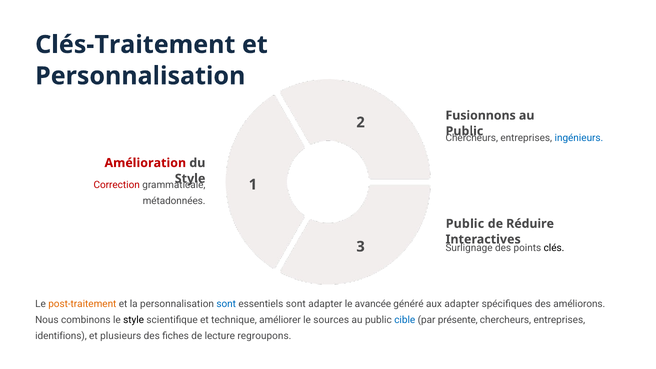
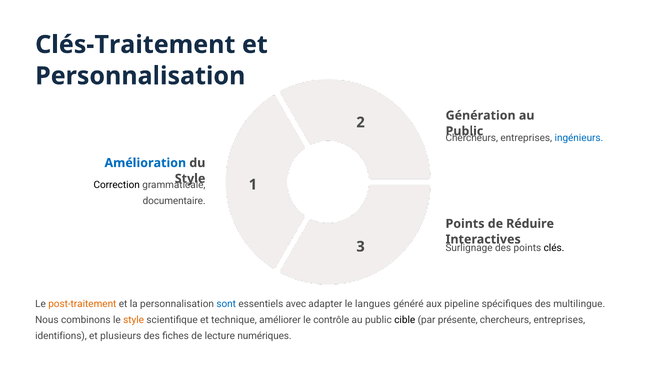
Fusionnons: Fusionnons -> Génération (481, 115)
Amélioration colour: red -> blue (145, 163)
Correction colour: red -> black (117, 185)
métadonnées: métadonnées -> documentaire (174, 201)
Public: Public -> Points (465, 224)
essentiels sont: sont -> avec (296, 304)
avancée: avancée -> langues (373, 304)
aux adapter: adapter -> pipeline (462, 304)
améliorons: améliorons -> multilingue (579, 304)
style colour: black -> orange (134, 320)
sources: sources -> contrôle (331, 320)
cible colour: blue -> black (405, 320)
regroupons: regroupons -> numériques (264, 336)
